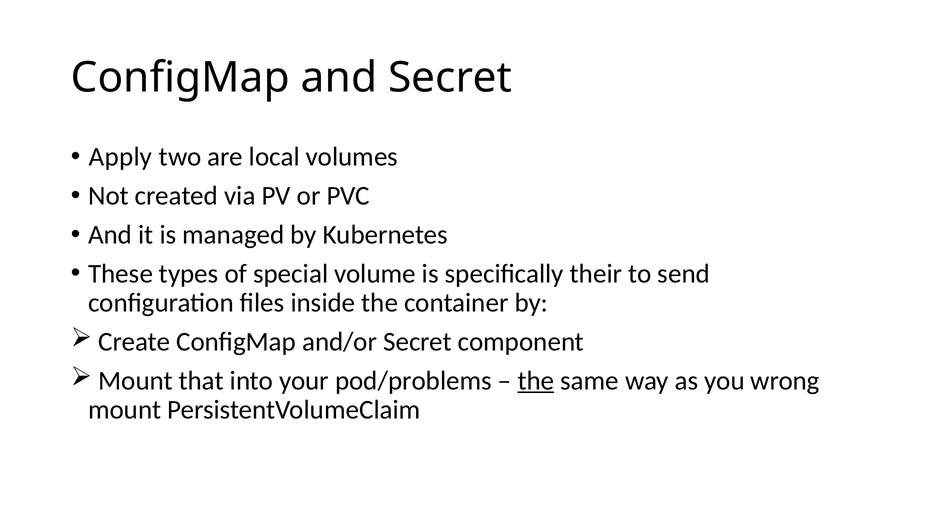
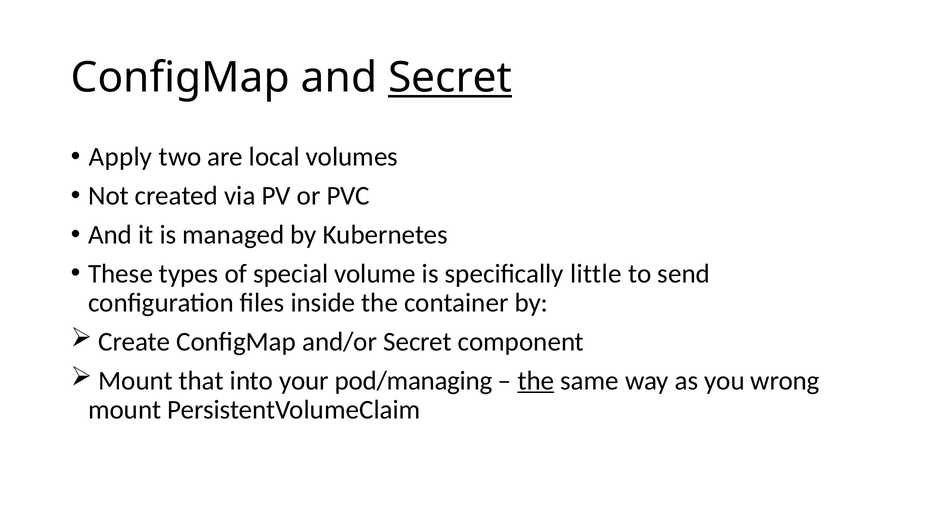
Secret underline: none -> present (450, 78)
their: their -> little (596, 274)
pod/problems: pod/problems -> pod/managing (414, 381)
